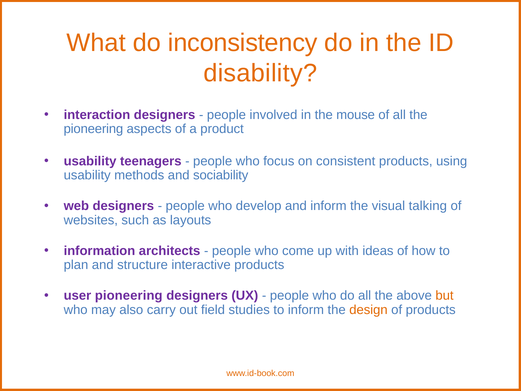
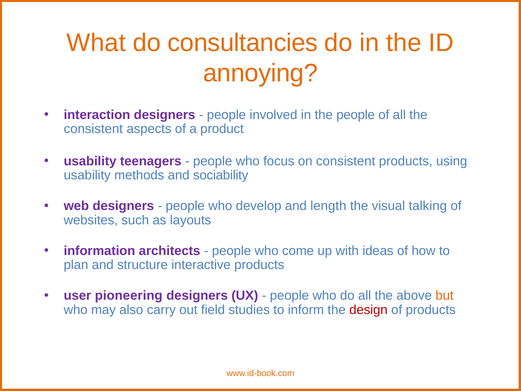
inconsistency: inconsistency -> consultancies (243, 43)
disability: disability -> annoying (260, 73)
the mouse: mouse -> people (356, 115)
pioneering: pioneering -> consistent (93, 129)
and inform: inform -> length (328, 206)
design colour: orange -> red (368, 310)
